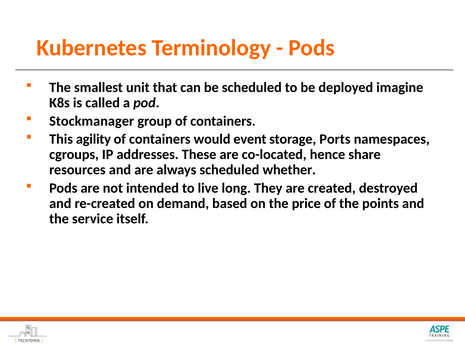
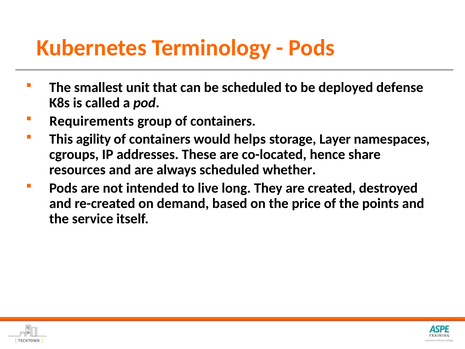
imagine: imagine -> defense (400, 87)
Stockmanager: Stockmanager -> Requirements (92, 121)
event: event -> helps (250, 139)
Ports: Ports -> Layer (335, 139)
